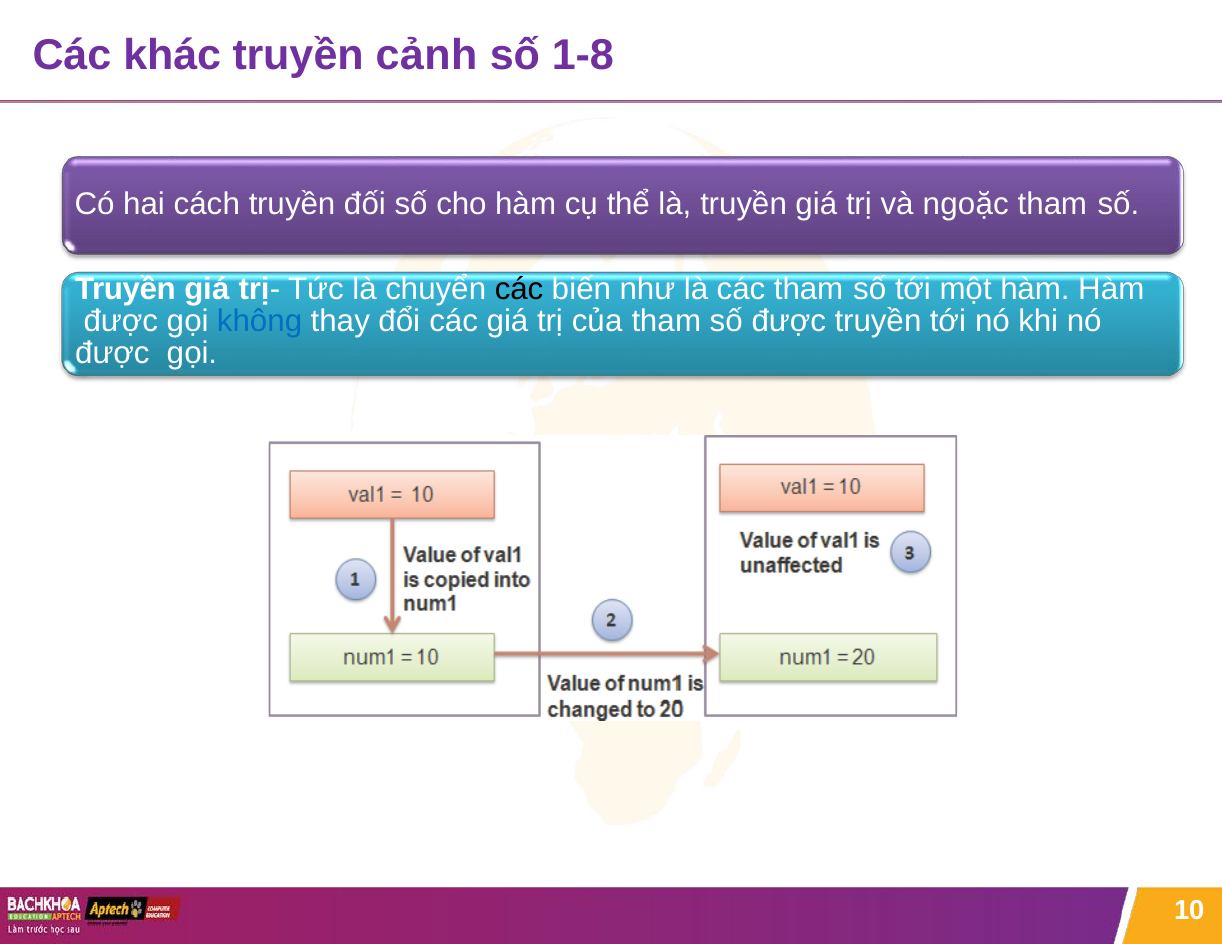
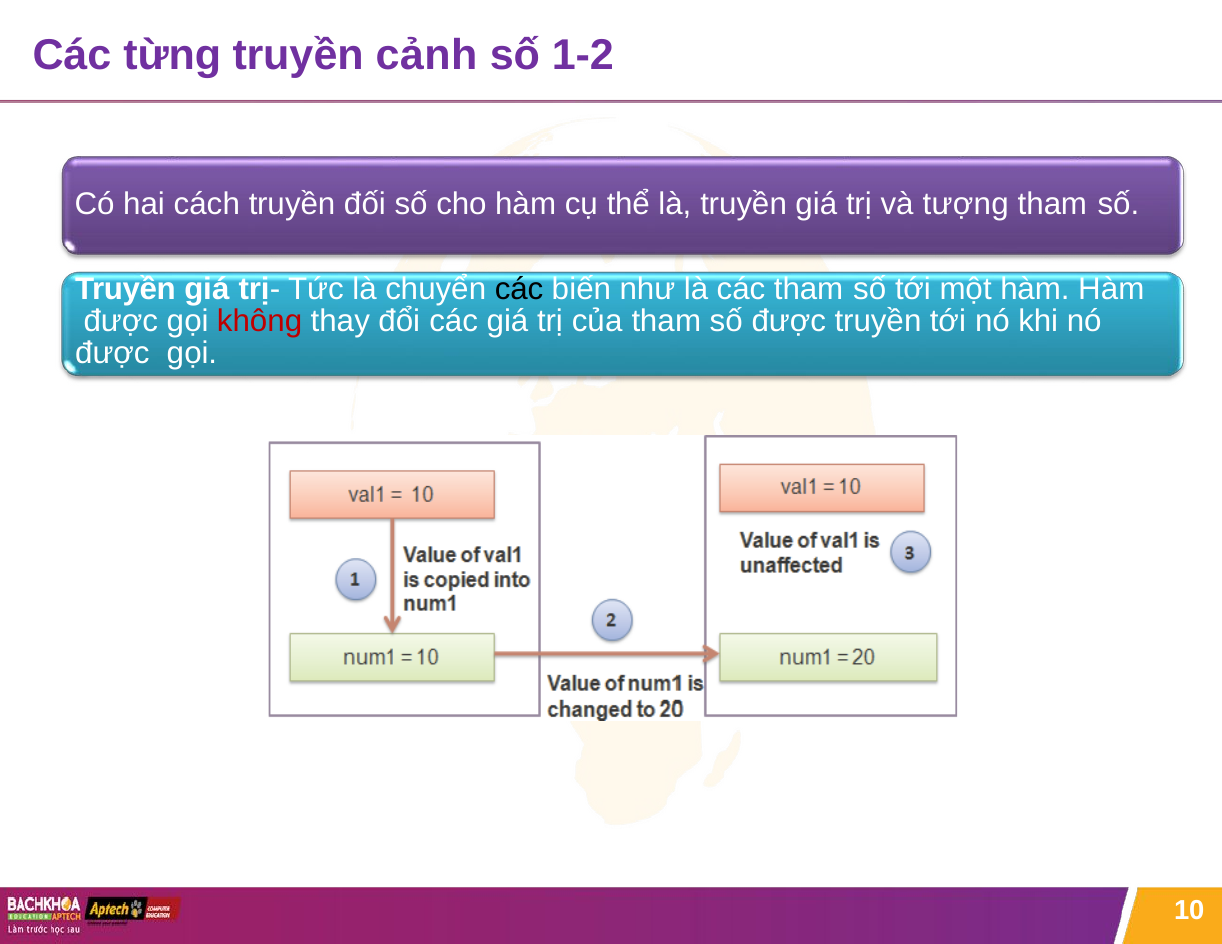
khác: khác -> từng (172, 55)
1-8: 1-8 -> 1-2 (583, 55)
ngoặc: ngoặc -> tượng (966, 205)
không colour: blue -> red (260, 321)
